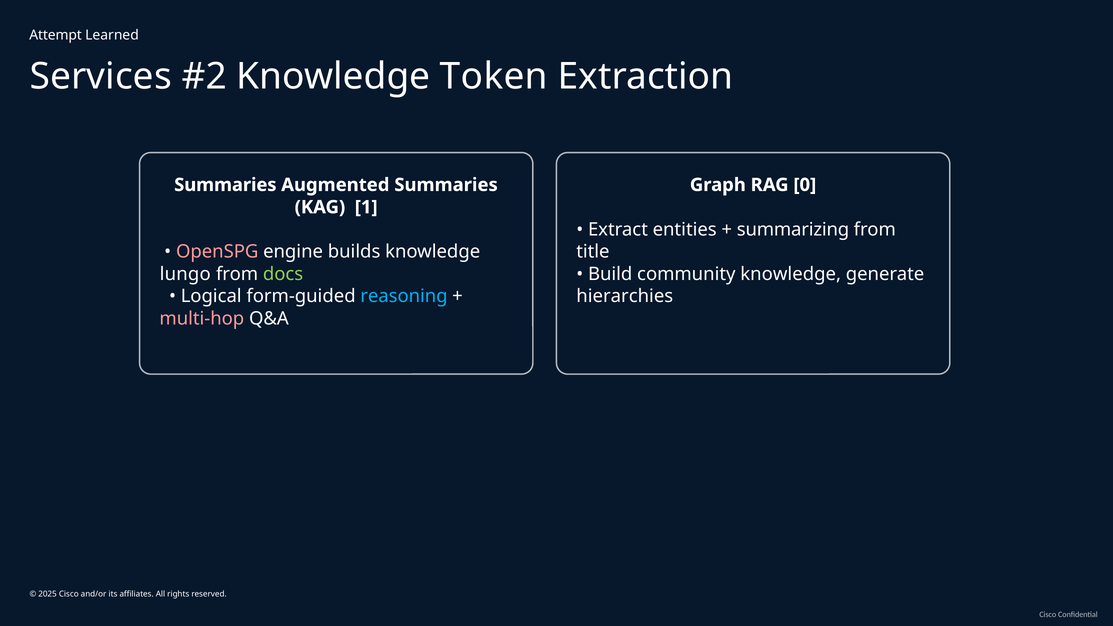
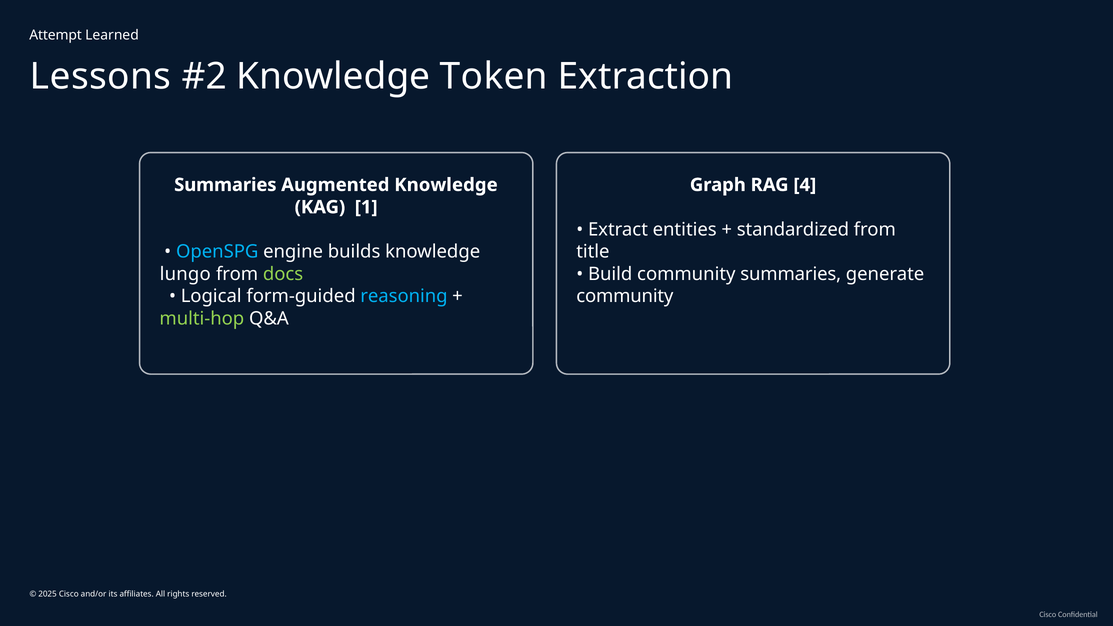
Services: Services -> Lessons (101, 77)
Augmented Summaries: Summaries -> Knowledge (446, 185)
0: 0 -> 4 (805, 185)
summarizing: summarizing -> standardized (793, 229)
OpenSPG colour: pink -> light blue (217, 252)
community knowledge: knowledge -> summaries (791, 274)
hierarchies: hierarchies -> community (625, 296)
multi-hop colour: pink -> light green (202, 318)
